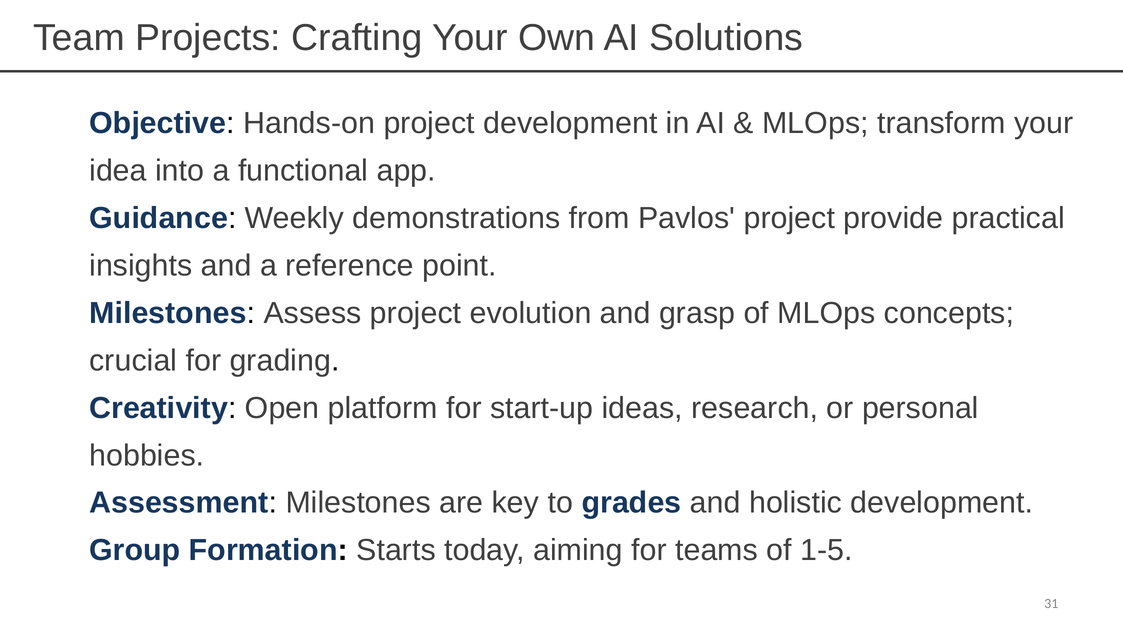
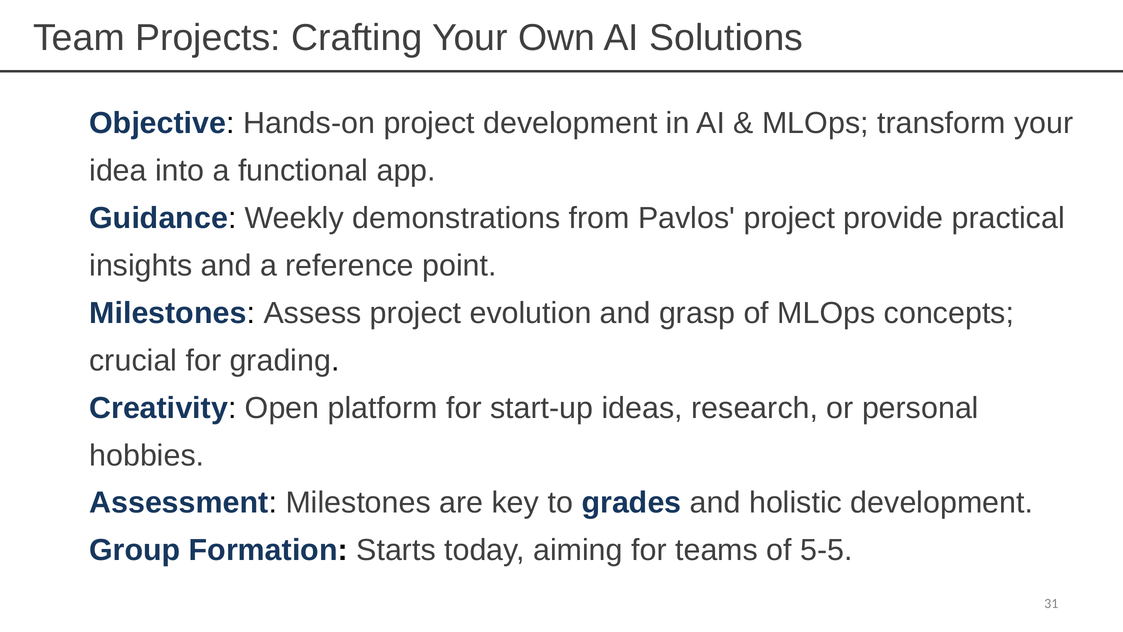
1-5: 1-5 -> 5-5 (826, 550)
